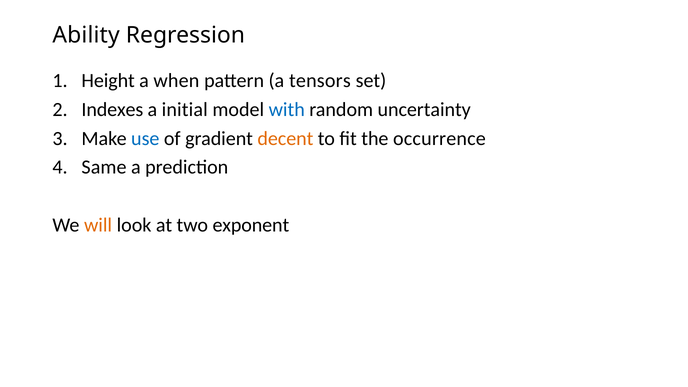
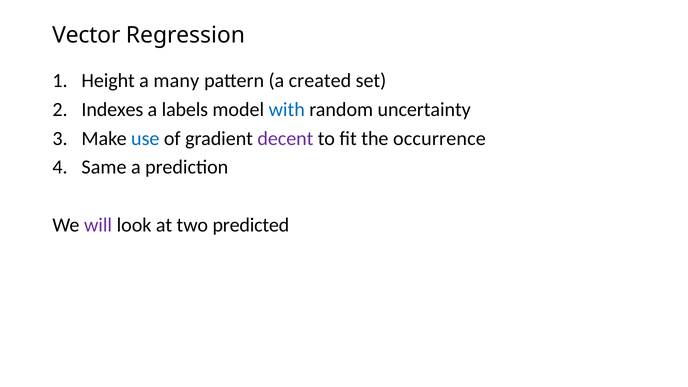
Ability: Ability -> Vector (86, 35)
when: when -> many (176, 81)
tensors: tensors -> created (320, 81)
initial: initial -> labels (185, 110)
decent colour: orange -> purple (285, 138)
will colour: orange -> purple (98, 225)
exponent: exponent -> predicted (251, 225)
